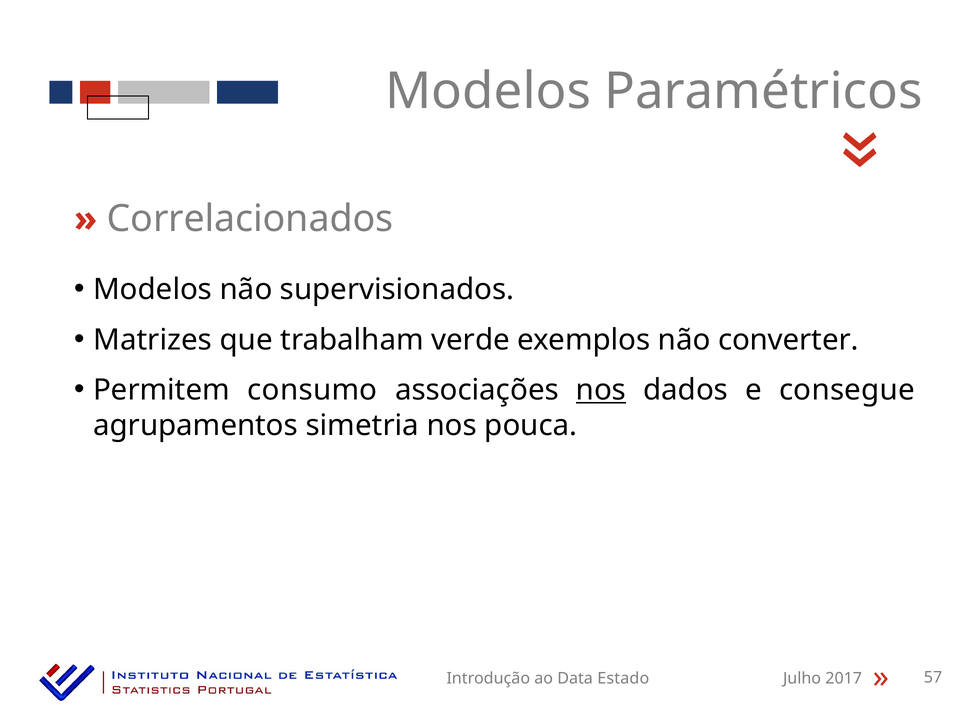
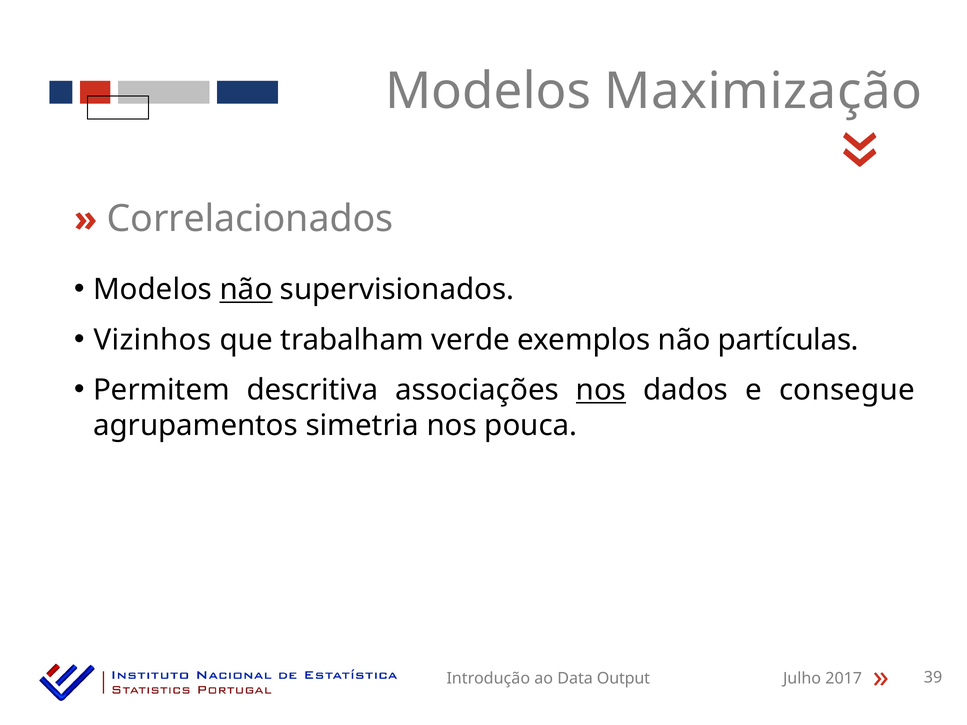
Paramétricos: Paramétricos -> Maximização (763, 91)
não underline: none -> present (246, 290)
Matrizes: Matrizes -> Vizinhos (153, 340)
converter: converter -> partículas (788, 340)
consumo: consumo -> descritiva (313, 390)
Estado: Estado -> Output (623, 679)
57: 57 -> 39 (933, 677)
